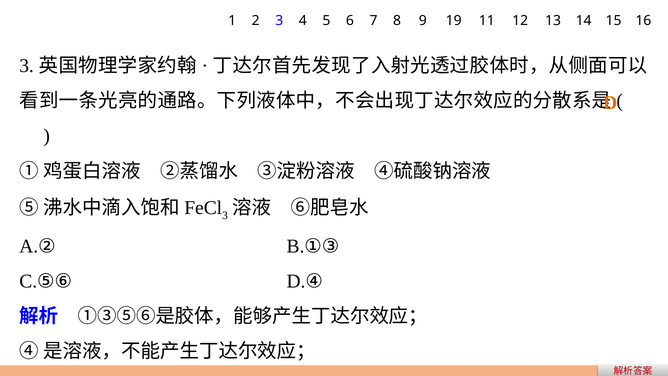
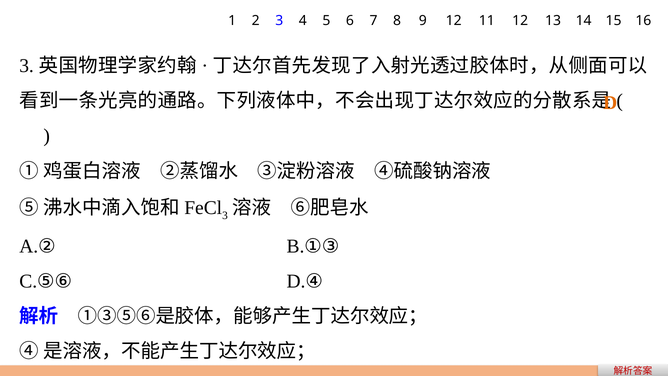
9 19: 19 -> 12 (454, 20)
